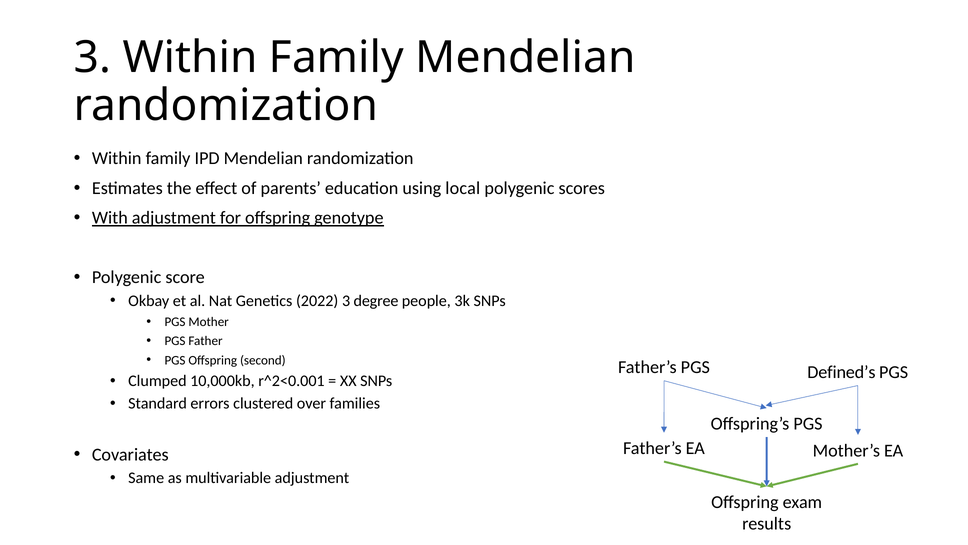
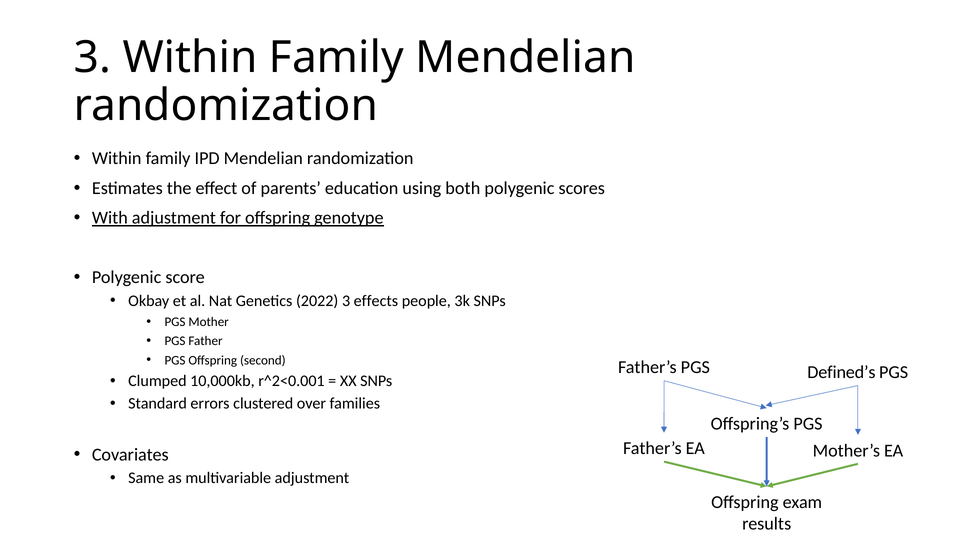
local: local -> both (463, 188)
degree: degree -> effects (376, 301)
